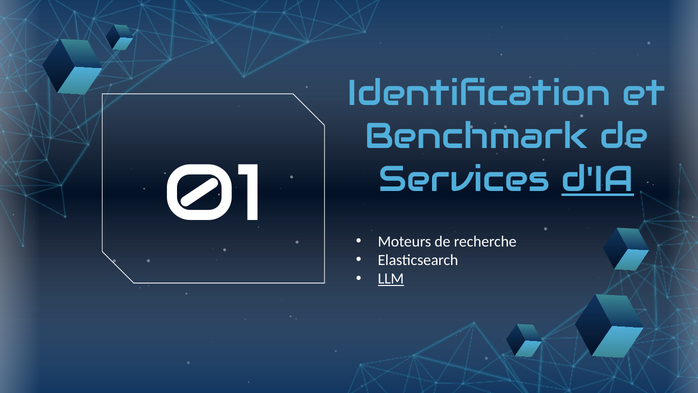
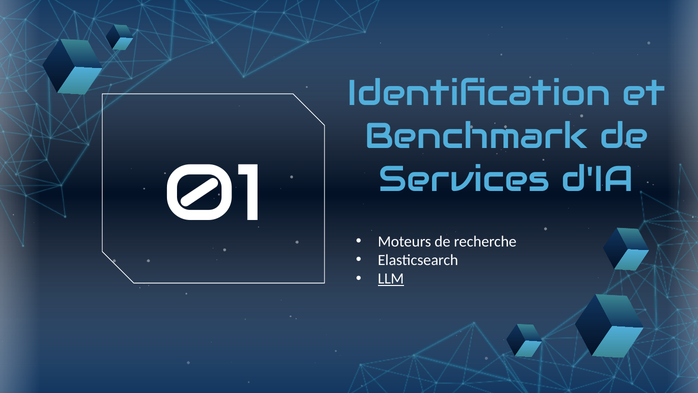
d'IA underline: present -> none (598, 179)
